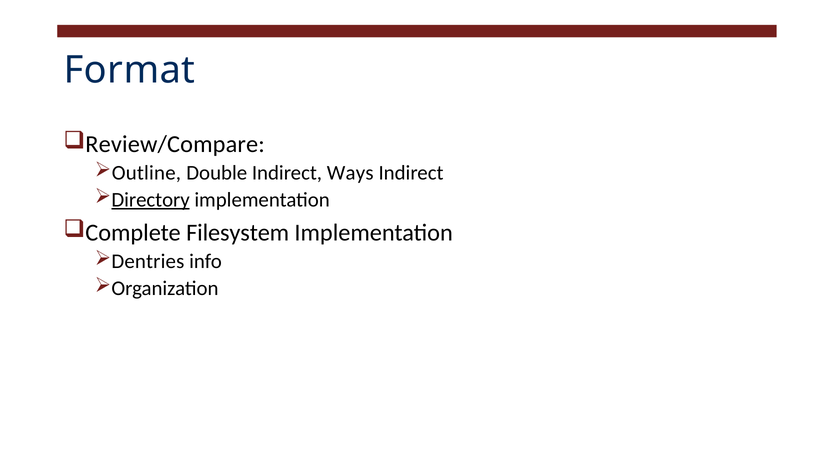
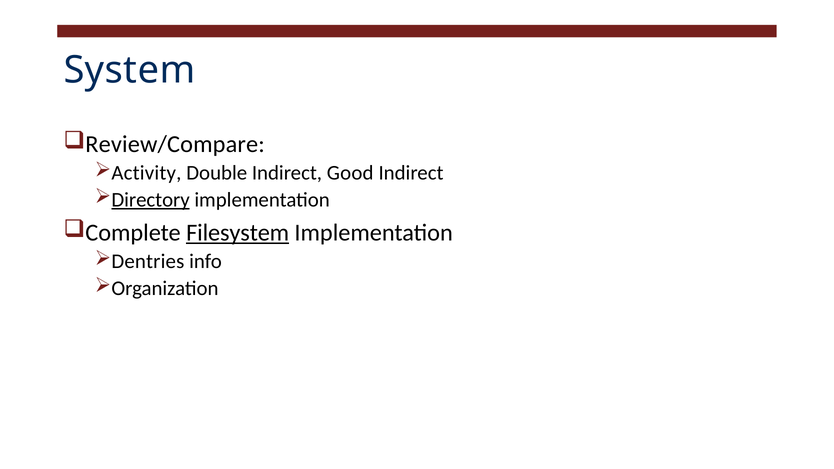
Format: Format -> System (129, 70)
Outline: Outline -> Activity (146, 173)
Ways: Ways -> Good (350, 173)
Filesystem underline: none -> present (238, 233)
